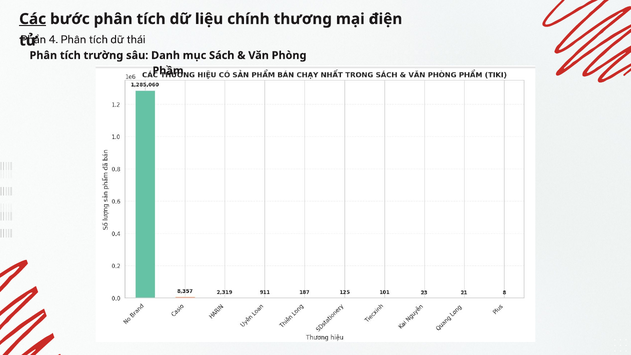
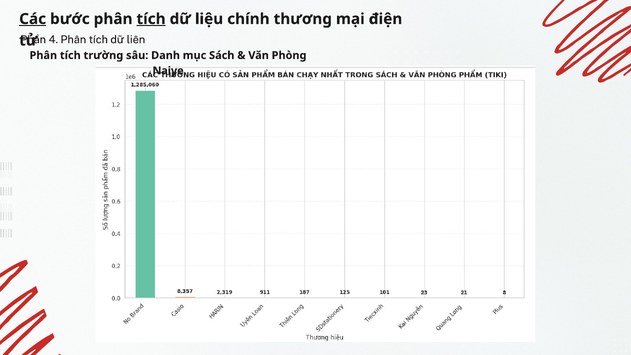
tích underline: none -> present (151, 19)
thái: thái -> liên (136, 40)
Phầm: Phầm -> Naiye (168, 71)
